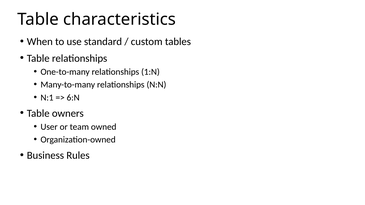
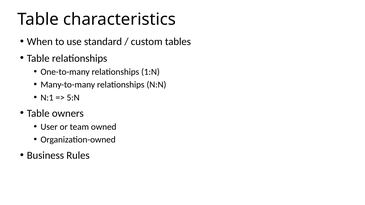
6:N: 6:N -> 5:N (73, 98)
